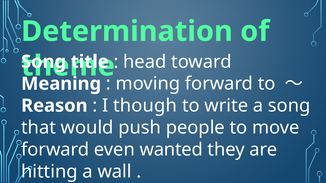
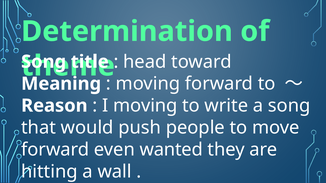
I though: though -> moving (145, 106)
